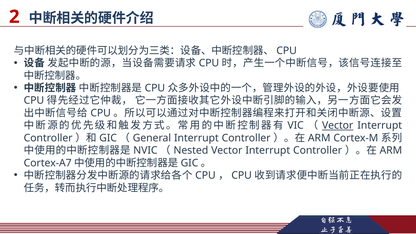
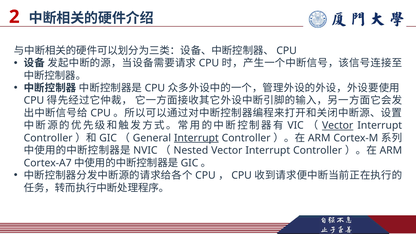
Interrupt underline: none -> present (196, 138)
